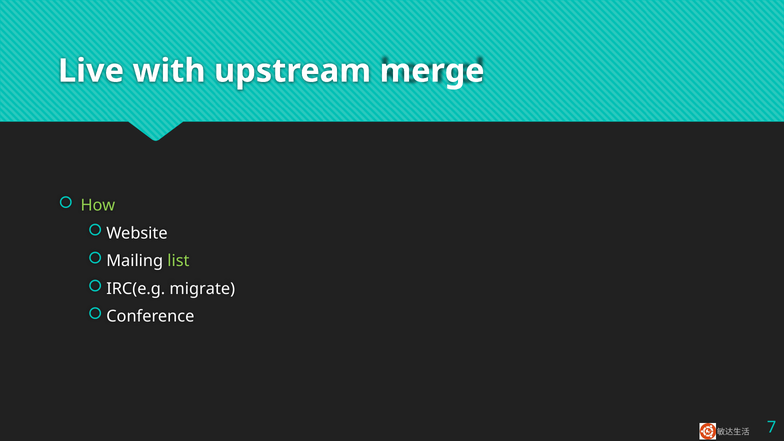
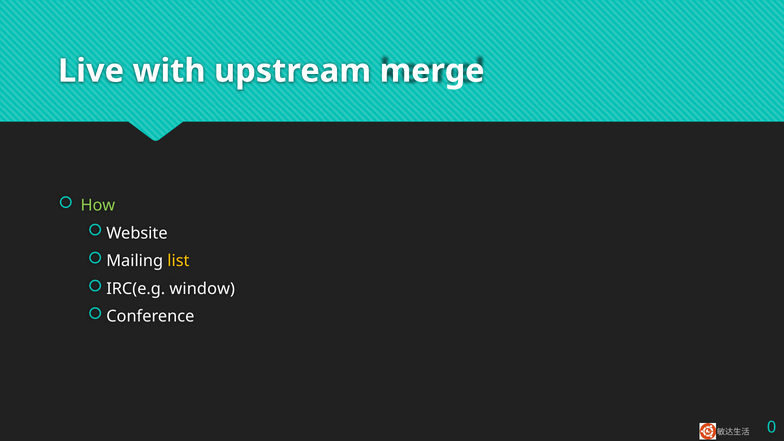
list colour: light green -> yellow (178, 261)
migrate: migrate -> window (202, 289)
7: 7 -> 0 (772, 427)
